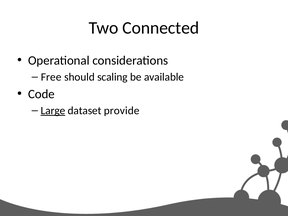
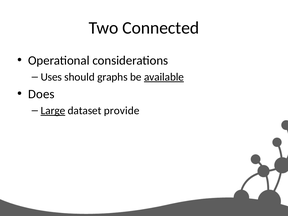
Free: Free -> Uses (51, 77)
scaling: scaling -> graphs (112, 77)
available underline: none -> present (164, 77)
Code: Code -> Does (41, 94)
